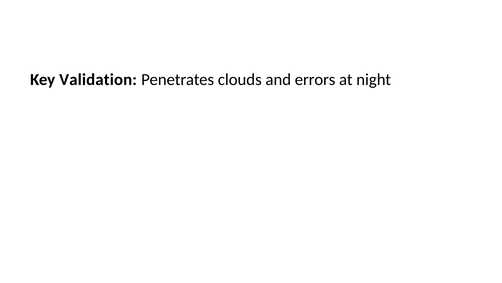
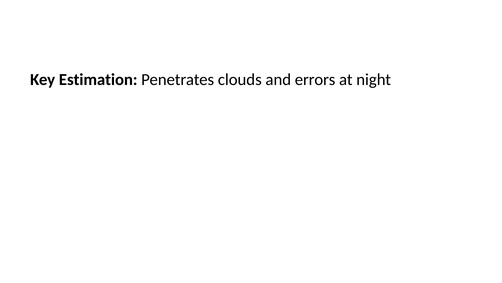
Validation: Validation -> Estimation (98, 80)
